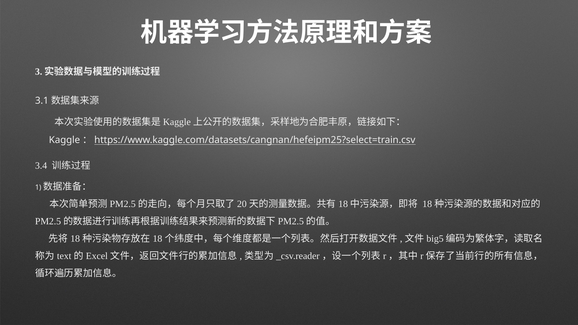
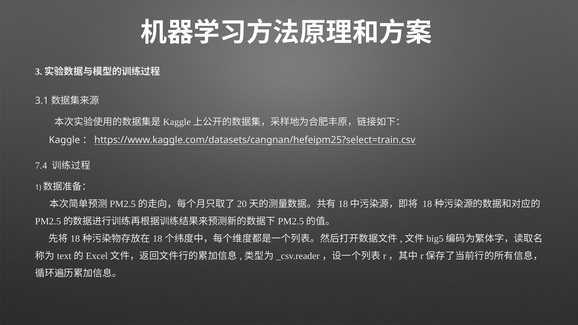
3.4: 3.4 -> 7.4 (41, 166)
